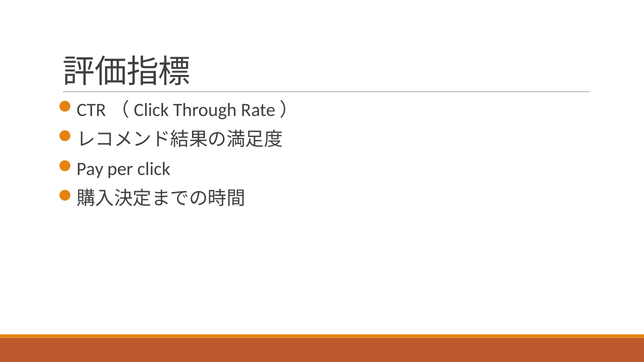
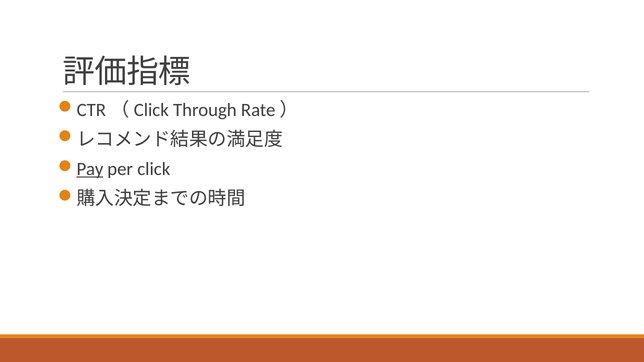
Pay underline: none -> present (90, 169)
